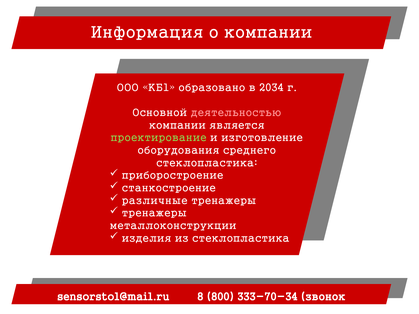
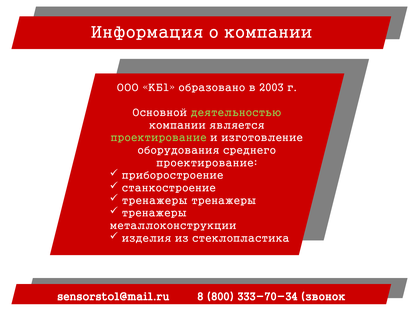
2034: 2034 -> 2003 (271, 88)
деятельностью colour: pink -> light green (236, 113)
стеклопластика: стеклопластика -> проектирование (207, 163)
различные: различные -> тренажеры (155, 201)
